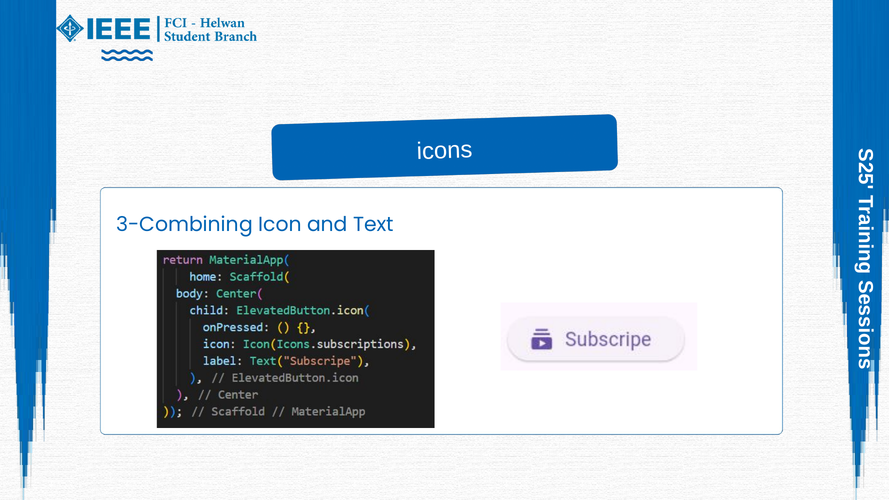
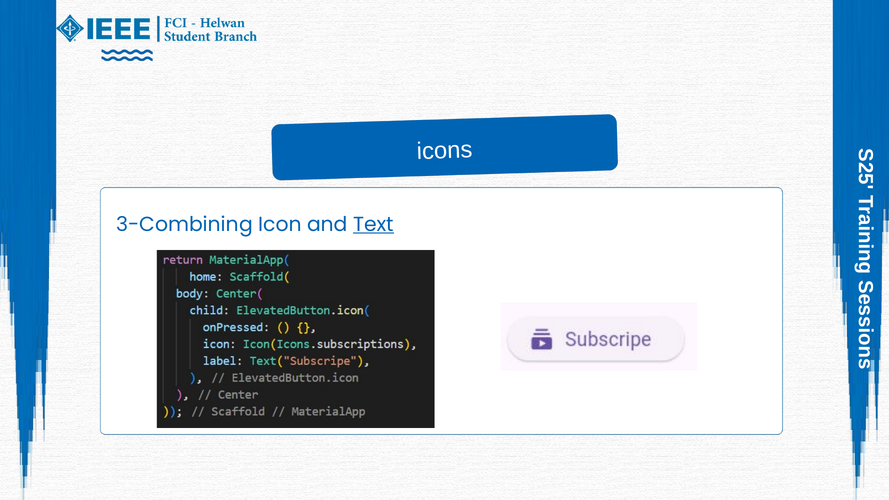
Text underline: none -> present (373, 224)
